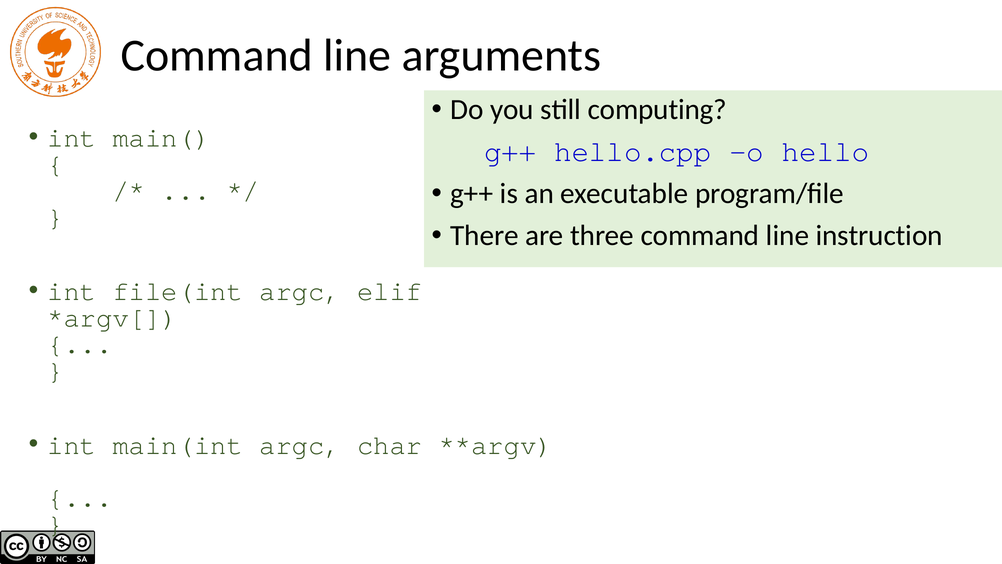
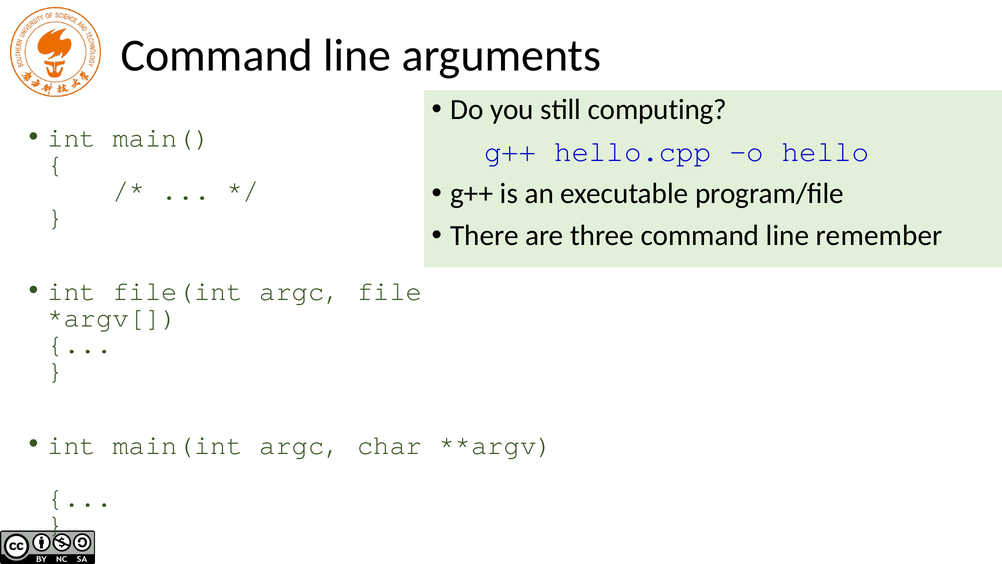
instruction: instruction -> remember (879, 235)
elif: elif -> file (390, 291)
